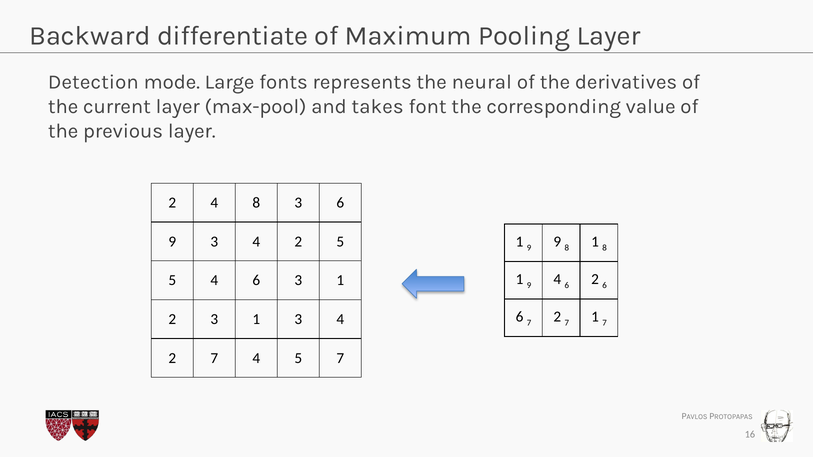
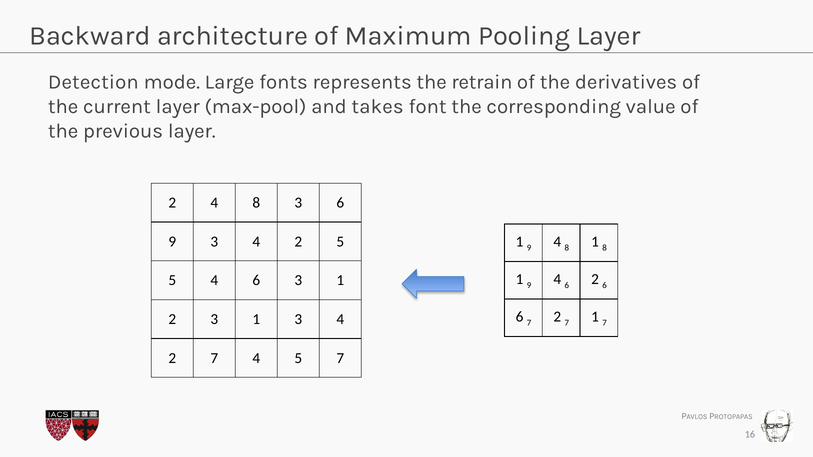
differentiate: differentiate -> architecture (233, 36)
neural: neural -> retrain (482, 82)
9: 9 -> 4 (557, 242)
